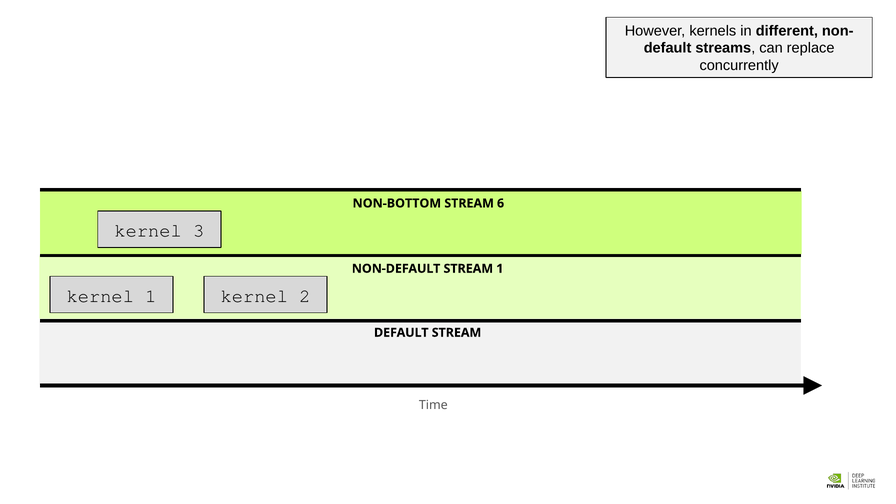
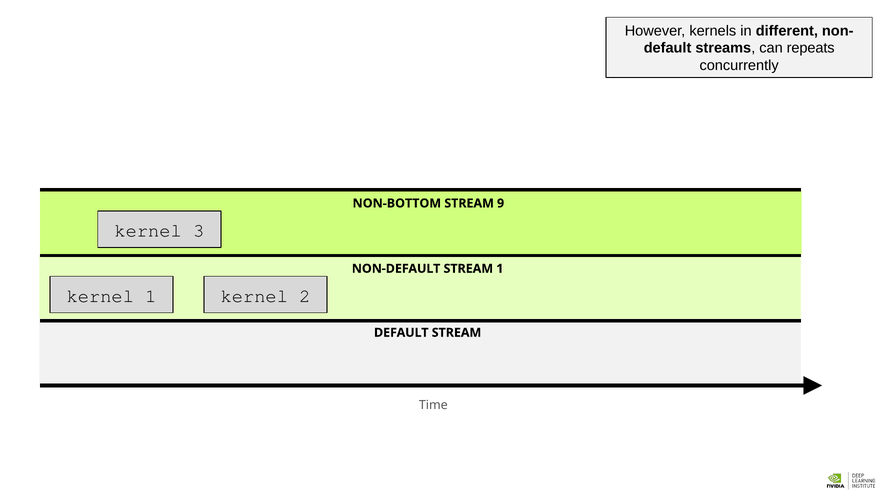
replace: replace -> repeats (811, 48)
6: 6 -> 9 (501, 203)
